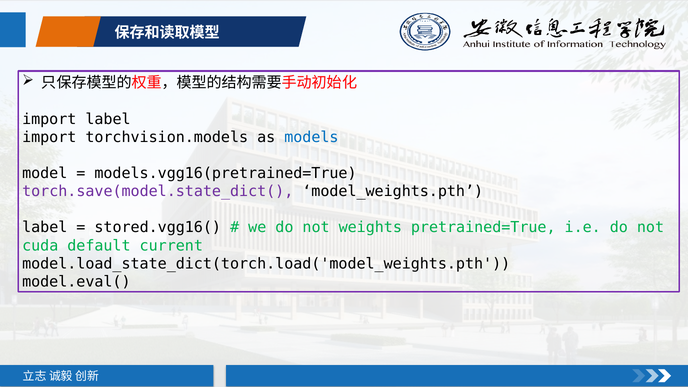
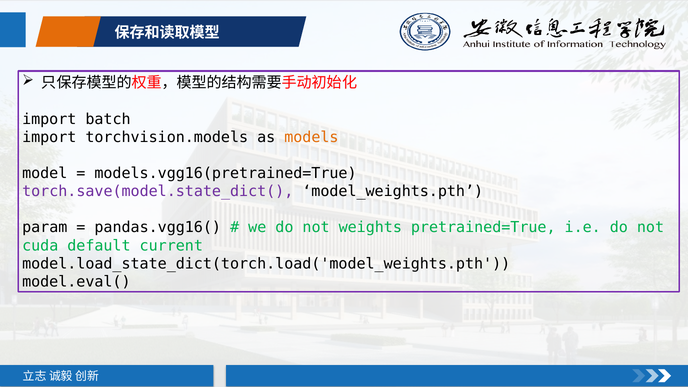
import label: label -> batch (108, 119)
models colour: blue -> orange (311, 137)
label: label -> param (45, 227)
stored.vgg16(: stored.vgg16( -> pandas.vgg16( (158, 227)
